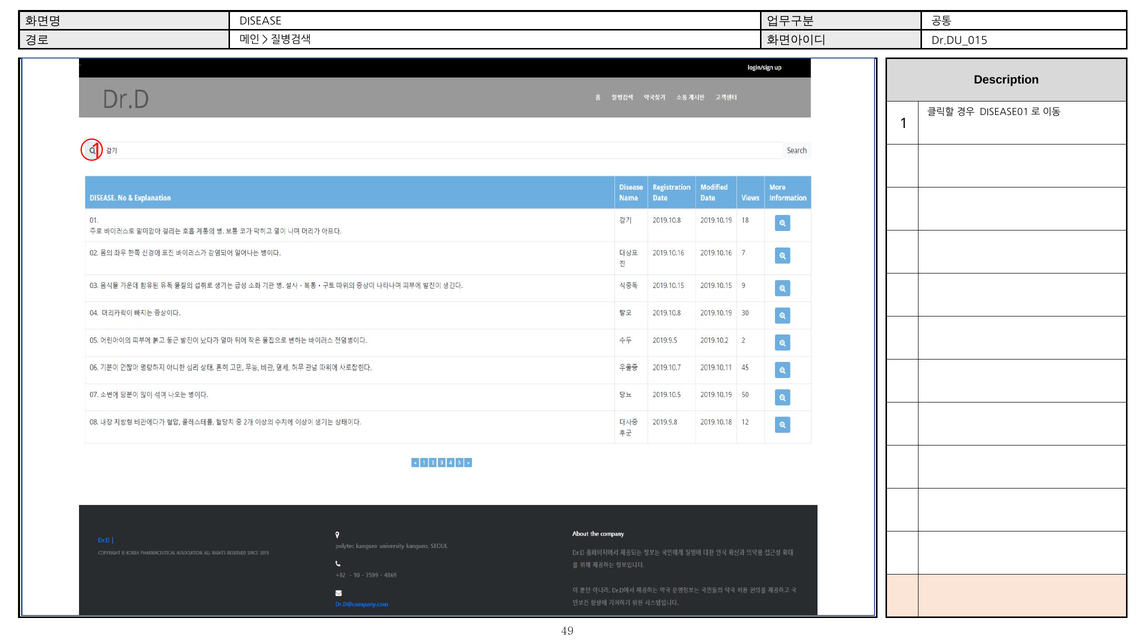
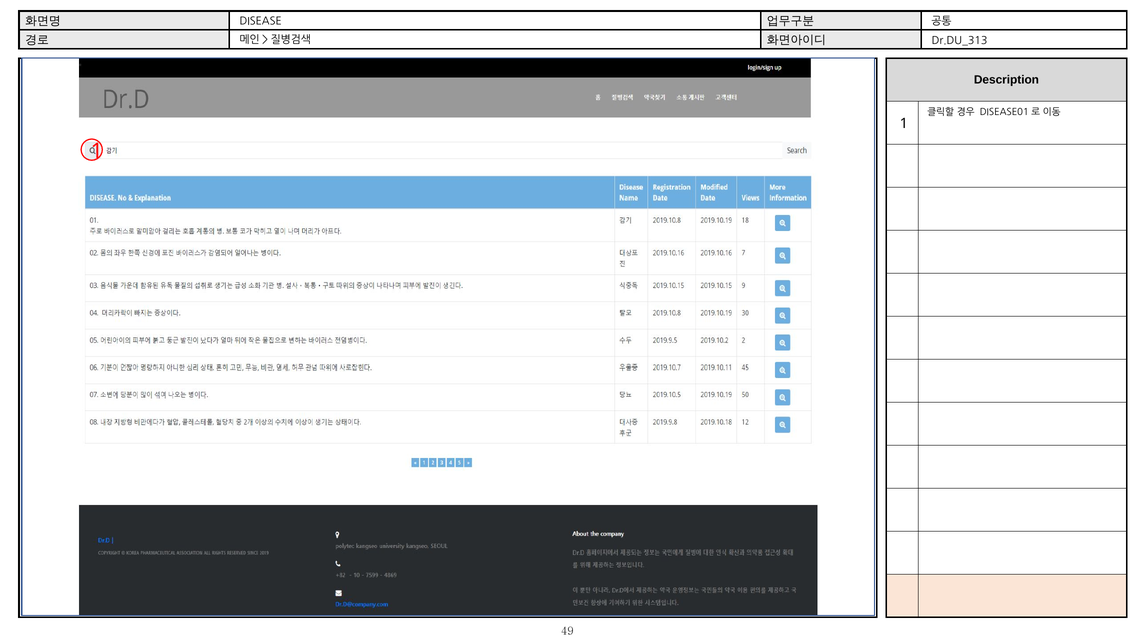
Dr.DU_015: Dr.DU_015 -> Dr.DU_313 (960, 41)
